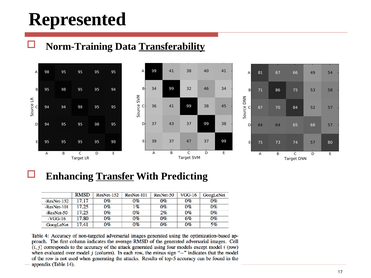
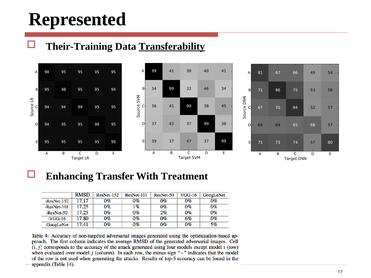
Norm-Training: Norm-Training -> Their-Training (79, 47)
Transfer underline: present -> none (115, 176)
Predicting: Predicting -> Treatment (184, 176)
